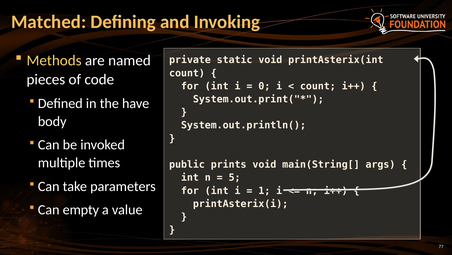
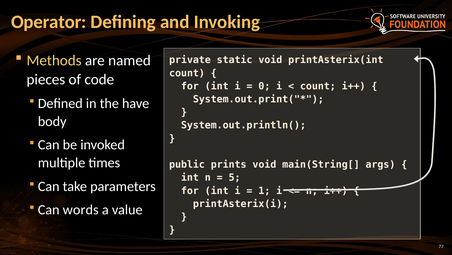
Matched: Matched -> Operator (49, 22)
empty: empty -> words (81, 209)
